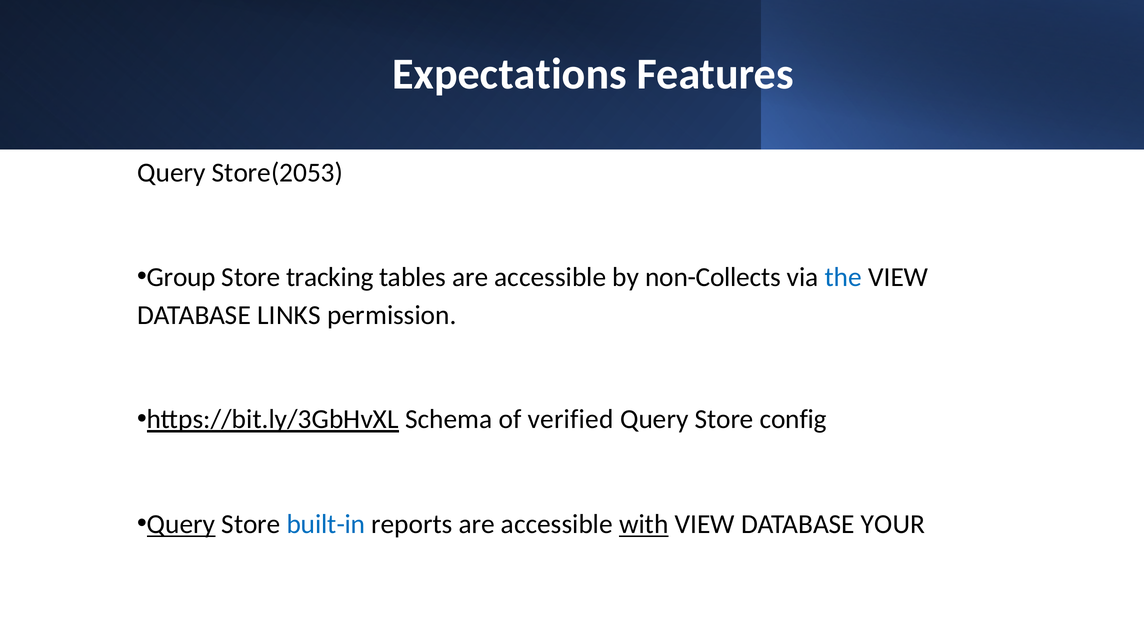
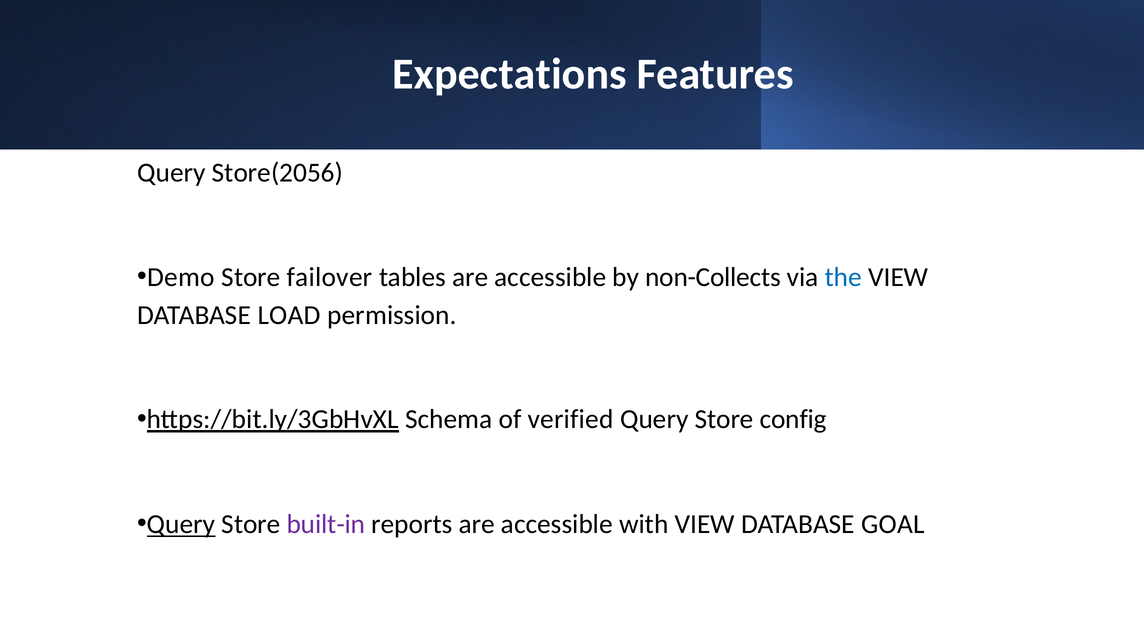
Store(2053: Store(2053 -> Store(2056 (277, 172)
Group: Group -> Demo (181, 277)
tracking: tracking -> failover (330, 277)
LINKS: LINKS -> LOAD (289, 315)
built-in colour: blue -> purple (326, 524)
with underline: present -> none (644, 524)
YOUR: YOUR -> GOAL (893, 524)
